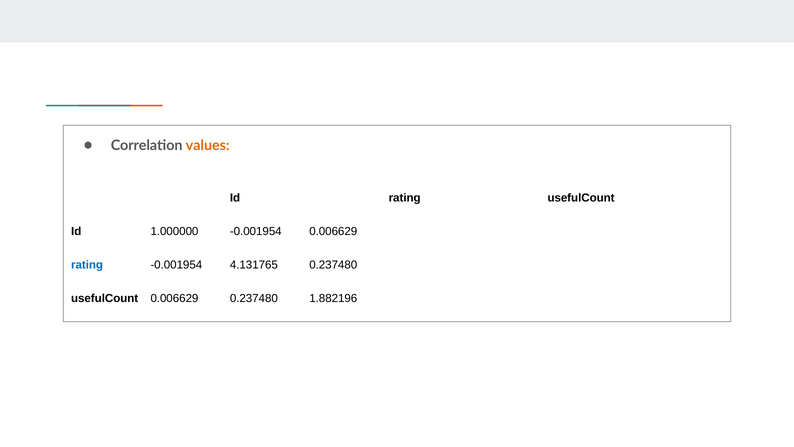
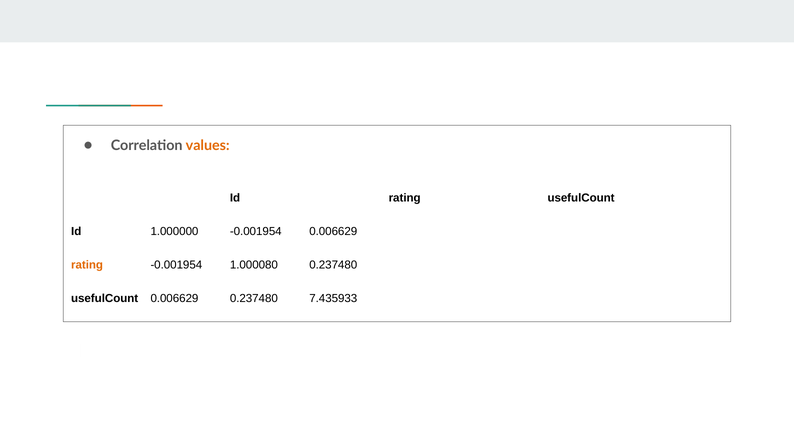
rating colour: blue -> orange (87, 265)
4.131765: 4.131765 -> 1.000080 (254, 265)
1.882196: 1.882196 -> 7.435933 (333, 298)
